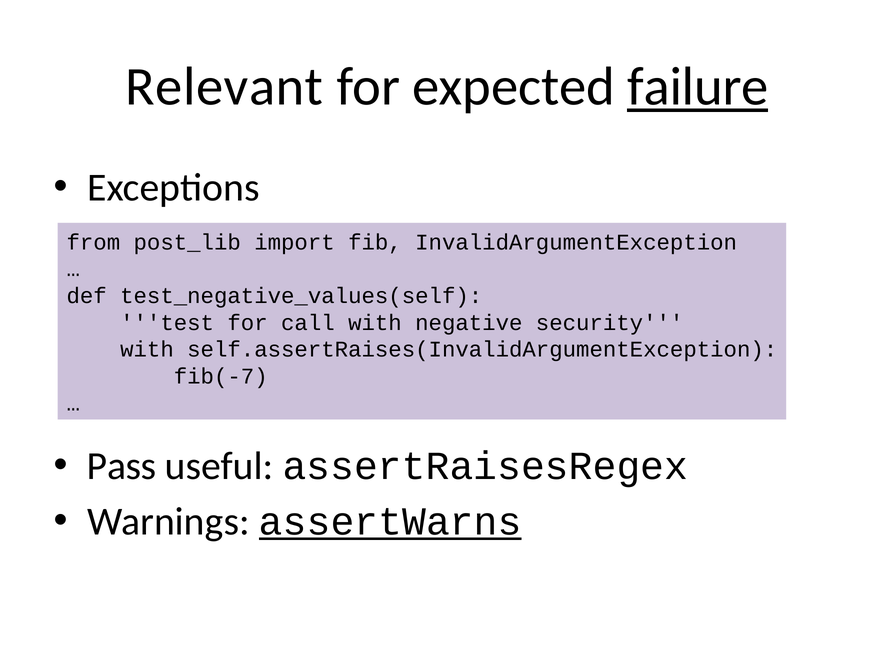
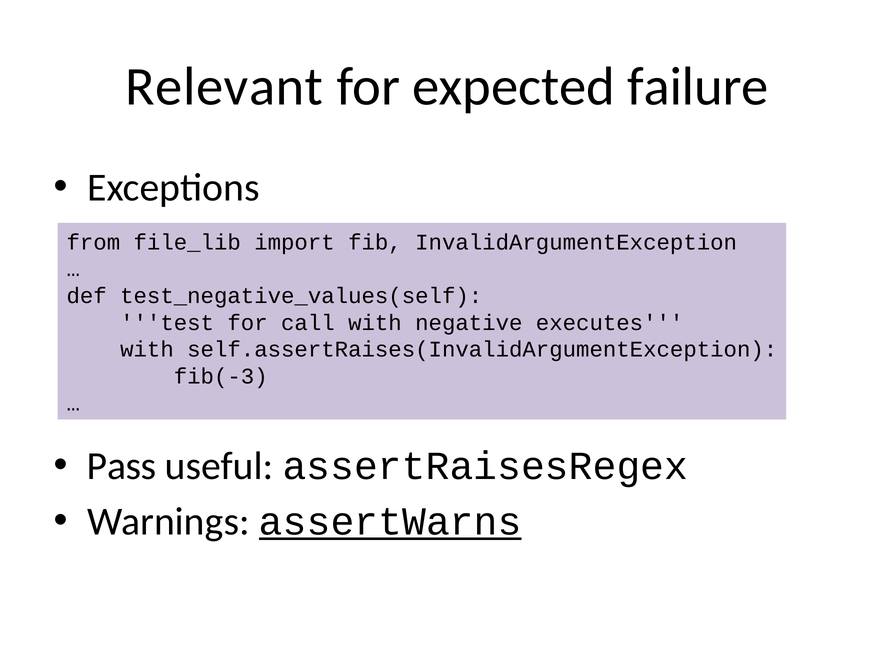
failure underline: present -> none (698, 87)
post_lib: post_lib -> file_lib (187, 242)
security: security -> executes (610, 322)
fib(-7: fib(-7 -> fib(-3 (221, 376)
